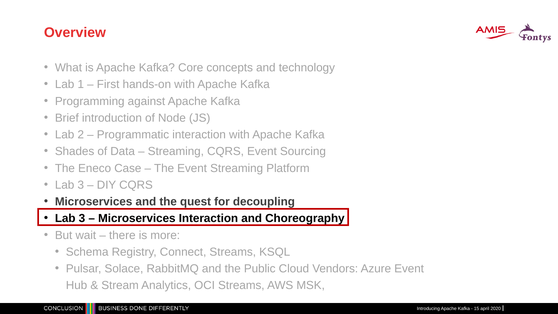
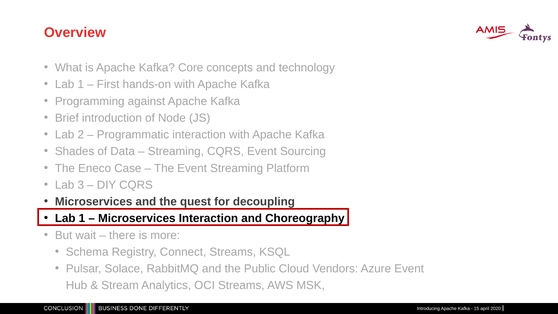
3: 3 -> 1 (82, 218)
